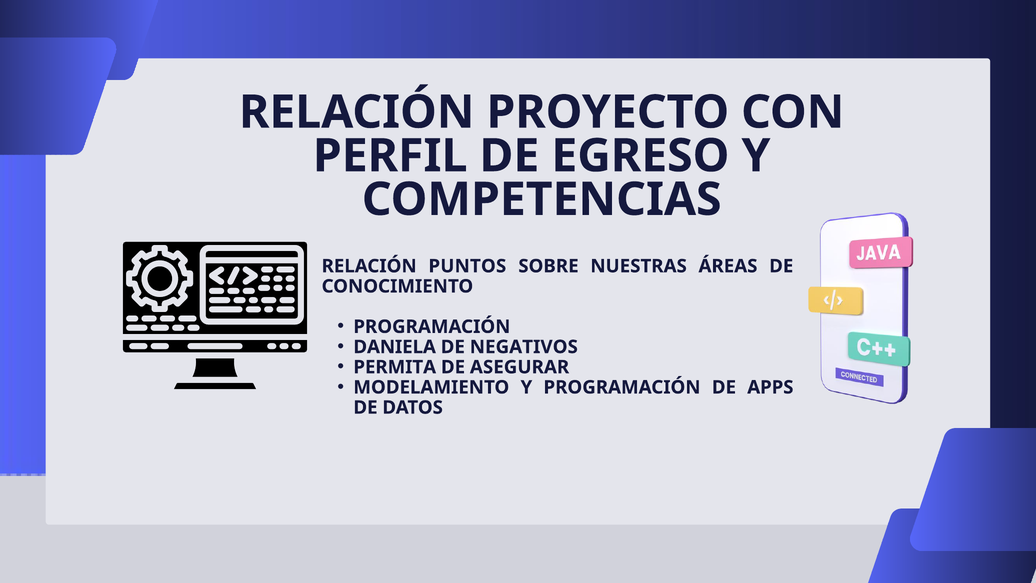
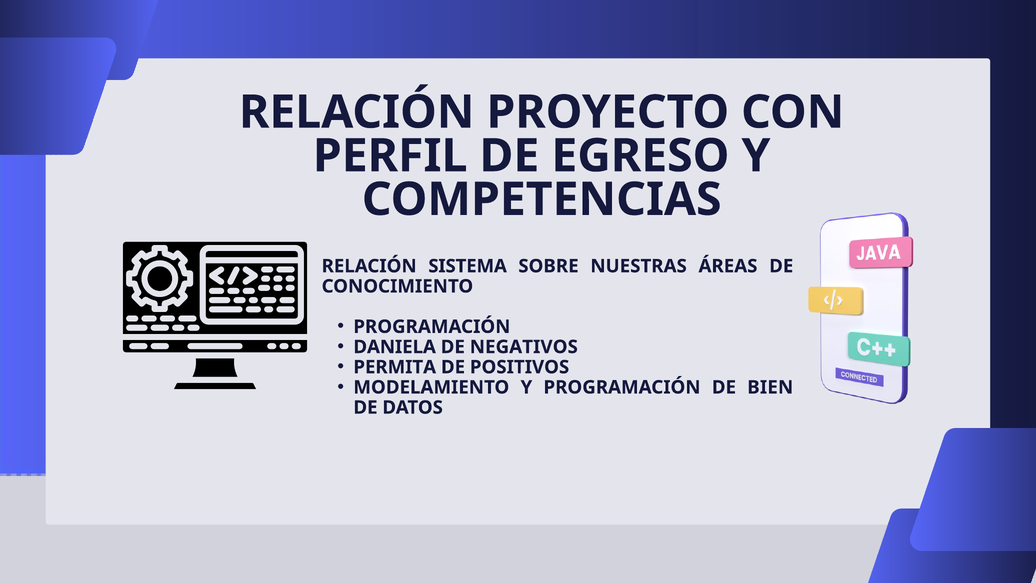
PUNTOS: PUNTOS -> SISTEMA (468, 266)
ASEGURAR: ASEGURAR -> POSITIVOS (520, 367)
APPS: APPS -> BIEN (770, 387)
